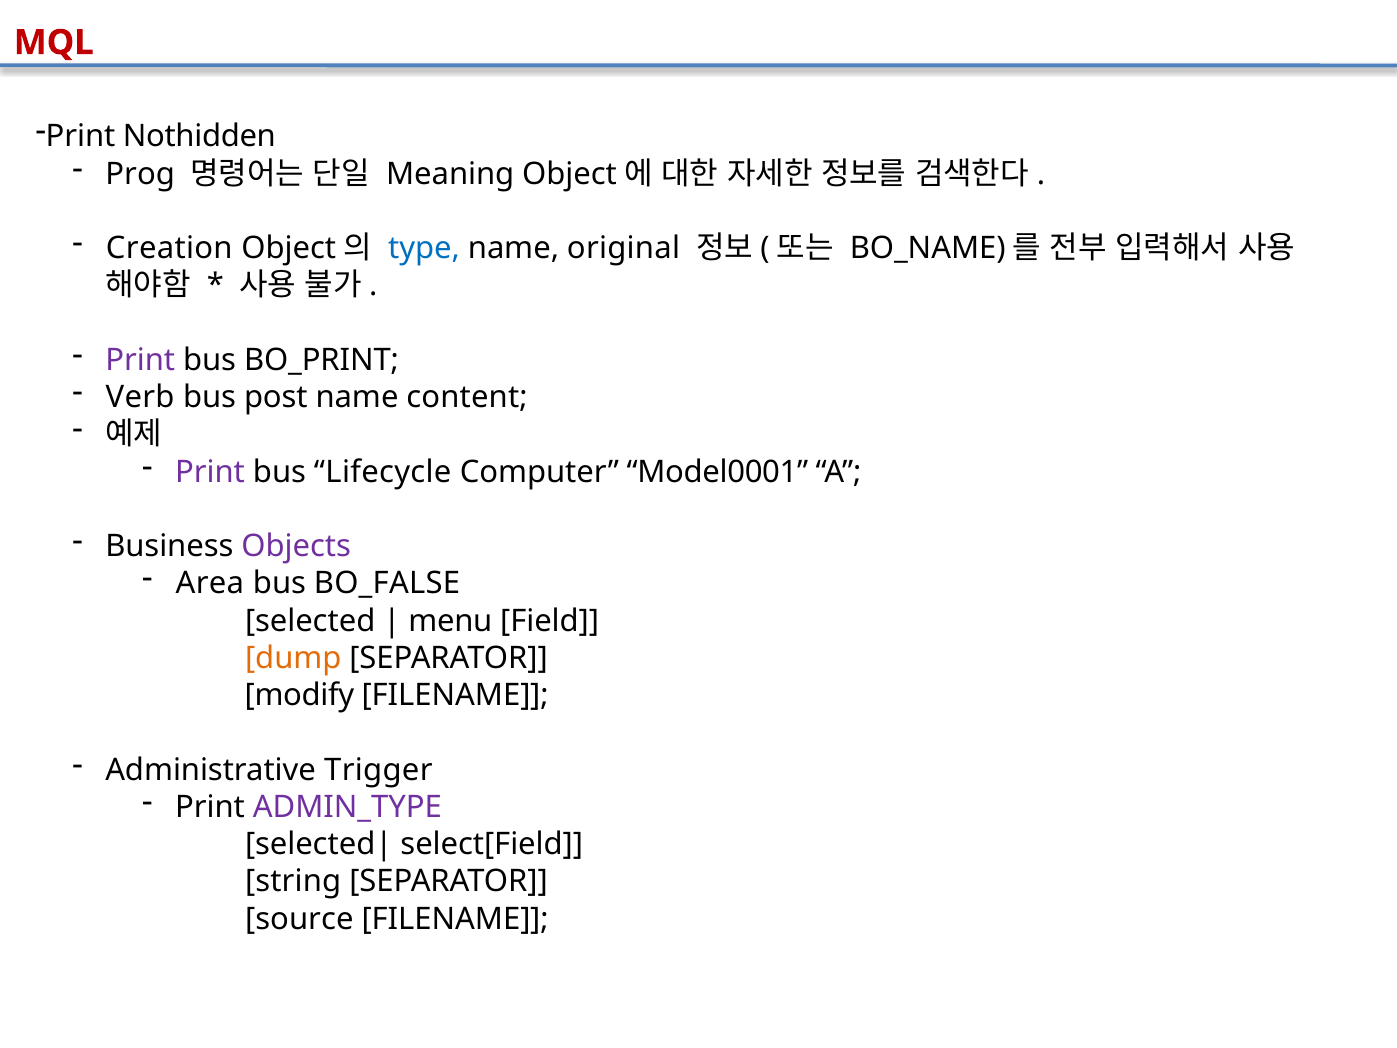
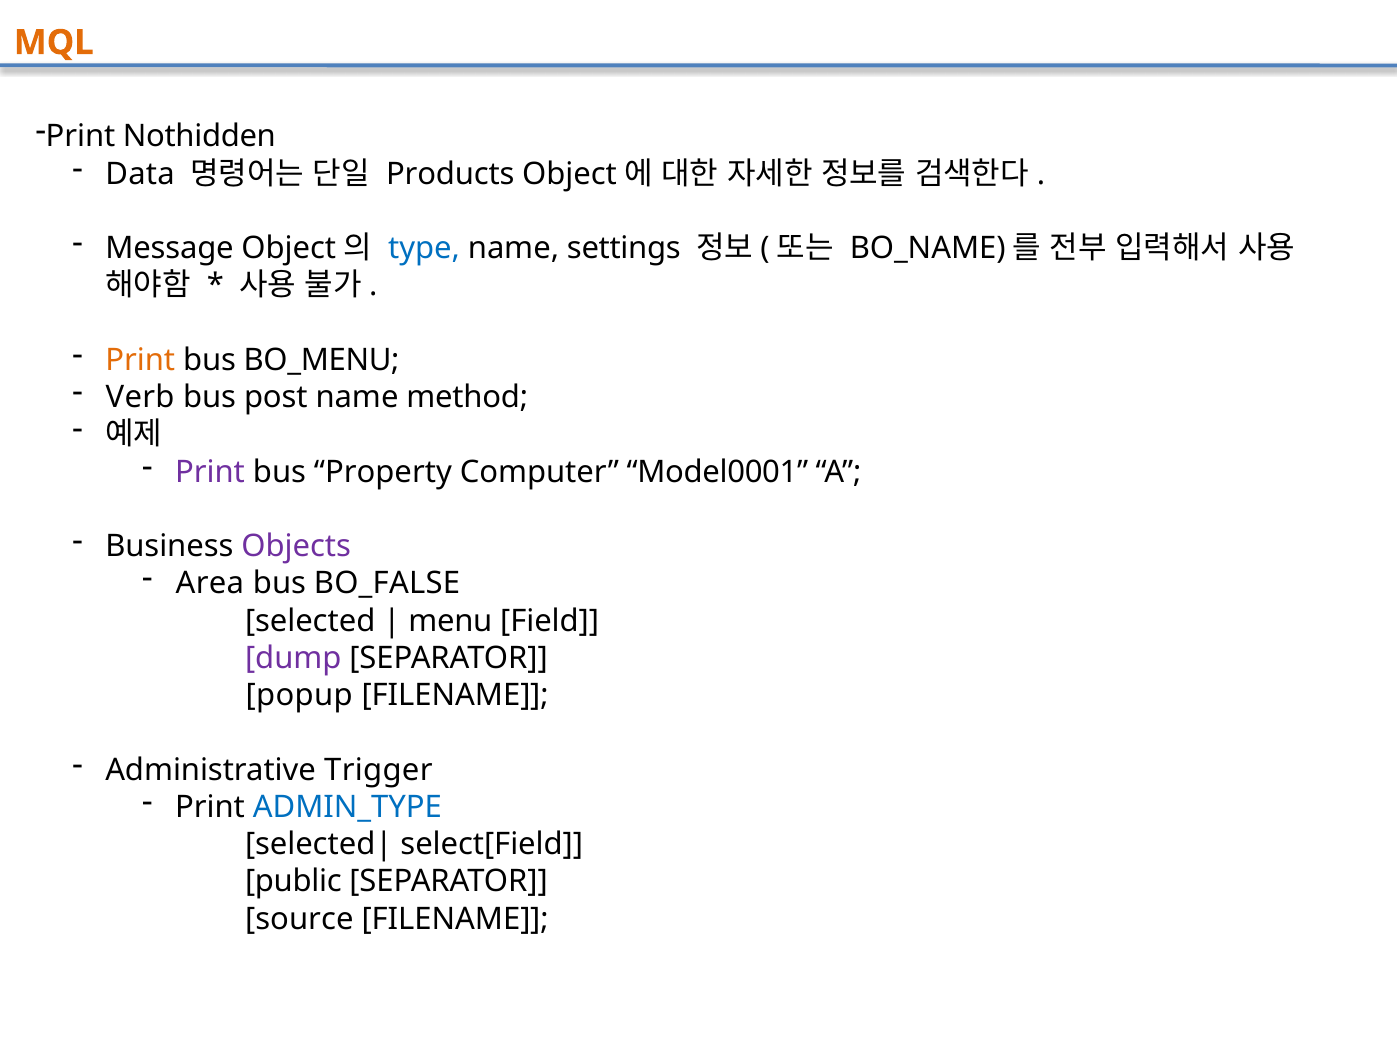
MQL colour: red -> orange (54, 43)
Prog: Prog -> Data (140, 174)
Meaning: Meaning -> Products (450, 174)
Creation: Creation -> Message (170, 248)
original: original -> settings (624, 248)
Print colour: purple -> orange (140, 360)
BO_PRINT: BO_PRINT -> BO_MENU (322, 360)
content: content -> method (467, 397)
Lifecycle: Lifecycle -> Property (383, 472)
dump colour: orange -> purple (293, 658)
modify: modify -> popup (299, 695)
ADMIN_TYPE colour: purple -> blue (347, 807)
string: string -> public (293, 881)
